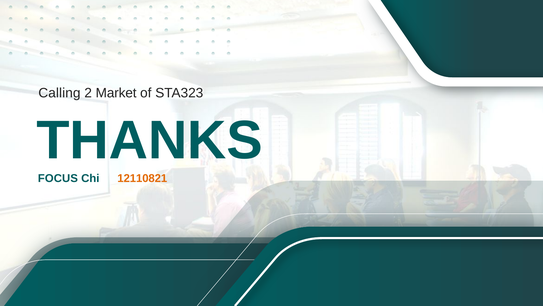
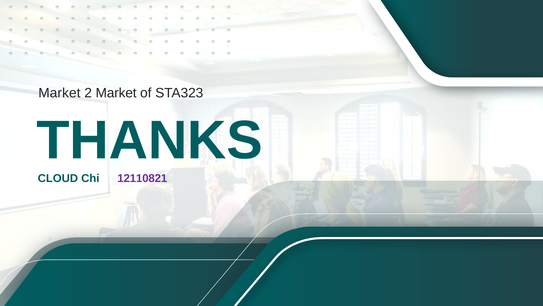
Calling: Calling -> Market (59, 93)
FOCUS: FOCUS -> CLOUD (58, 178)
12110821 colour: orange -> purple (142, 178)
